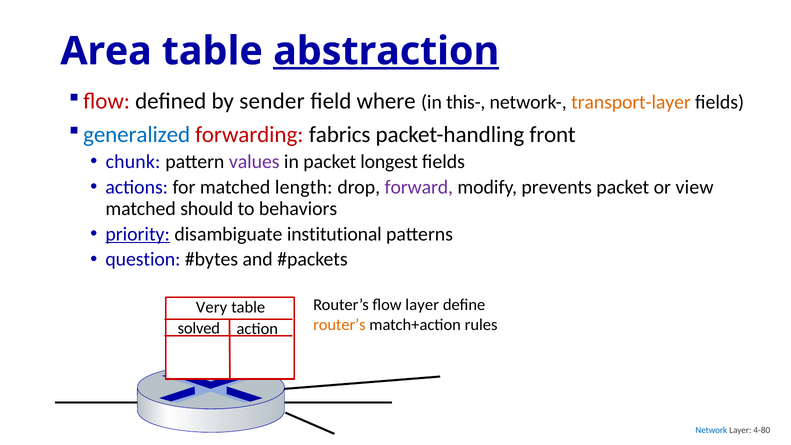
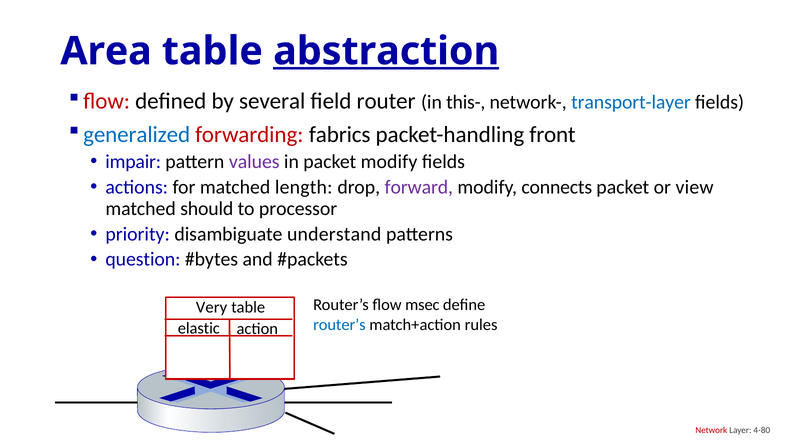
sender: sender -> several (272, 101)
where: where -> router (386, 101)
transport-layer colour: orange -> blue (631, 102)
chunk: chunk -> impair (133, 162)
packet longest: longest -> modify (389, 162)
prevents: prevents -> connects (557, 187)
behaviors: behaviors -> processor (298, 209)
priority underline: present -> none (138, 234)
institutional: institutional -> understand (334, 234)
flow layer: layer -> msec (422, 305)
router’s colour: orange -> blue (339, 325)
solved: solved -> elastic (199, 328)
Network colour: blue -> red (711, 430)
